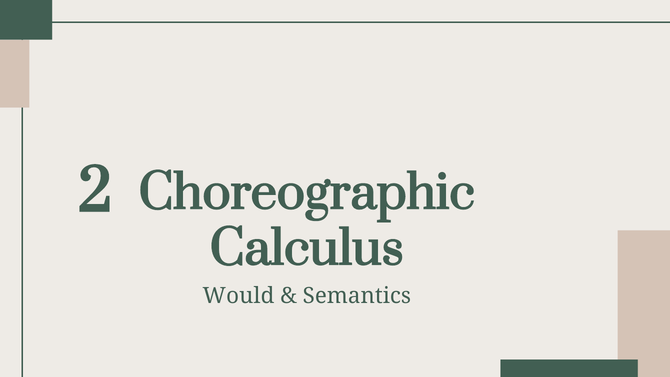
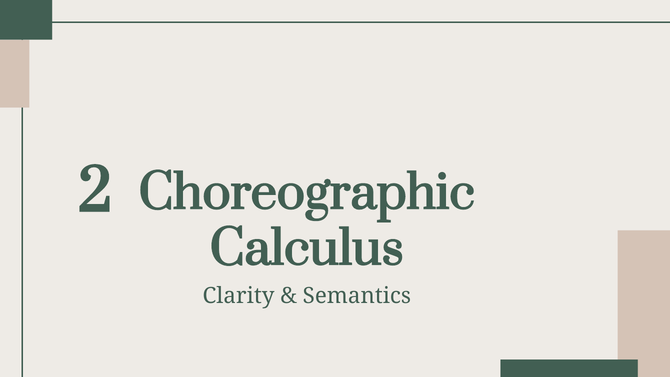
Would: Would -> Clarity (239, 296)
